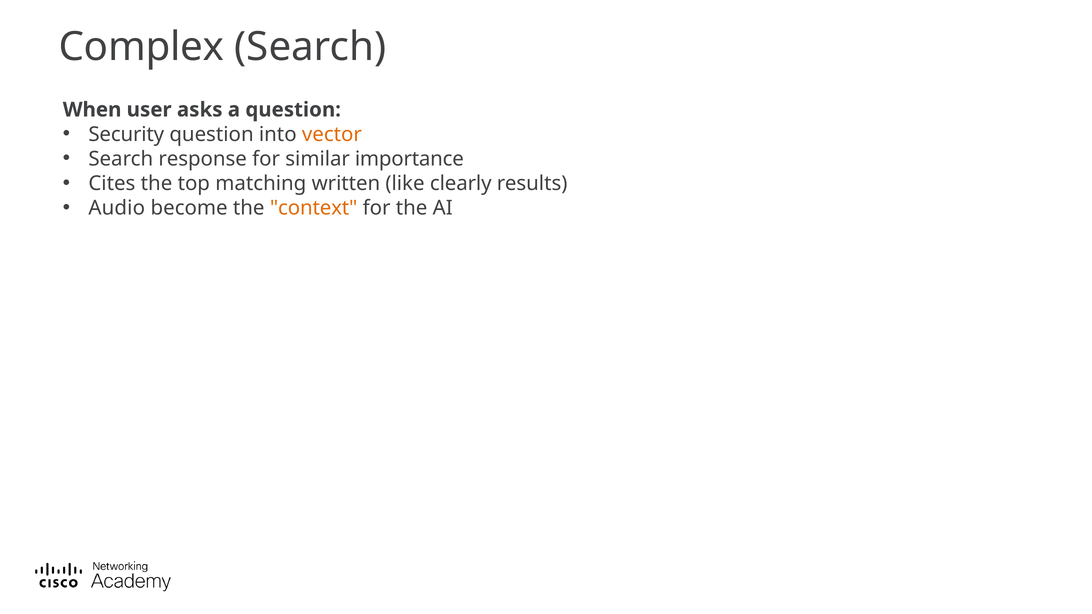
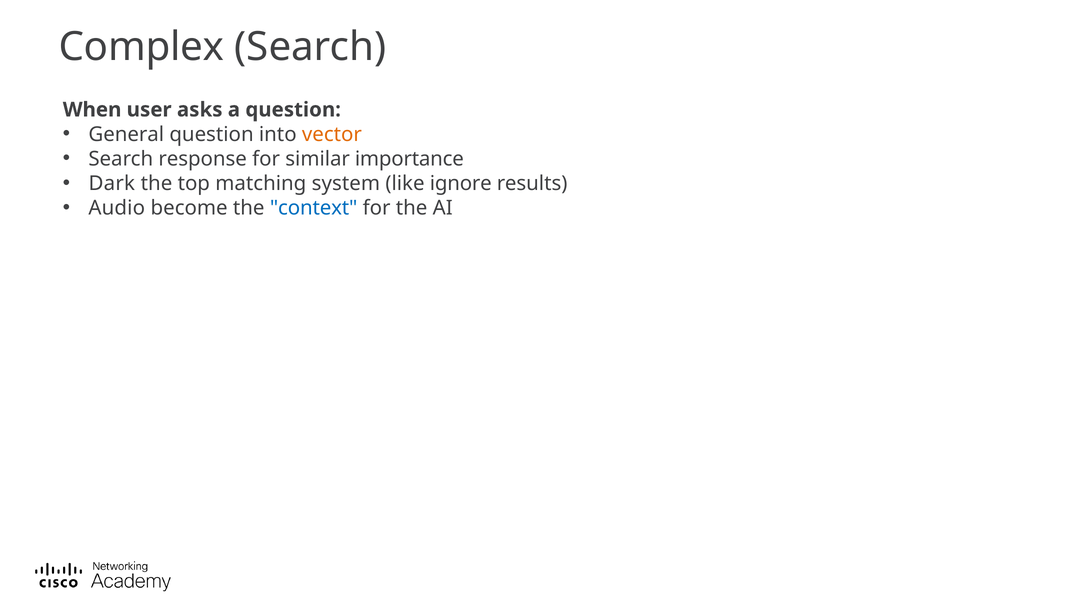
Security: Security -> General (126, 134)
Cites: Cites -> Dark (112, 183)
written: written -> system (346, 183)
clearly: clearly -> ignore (461, 183)
context colour: orange -> blue (314, 208)
